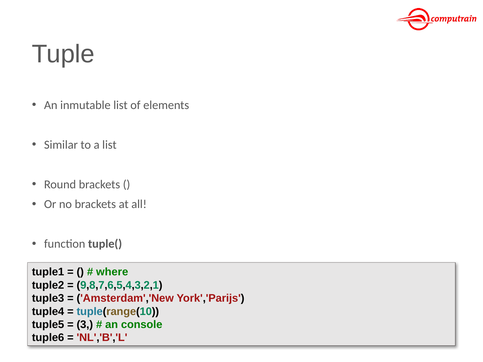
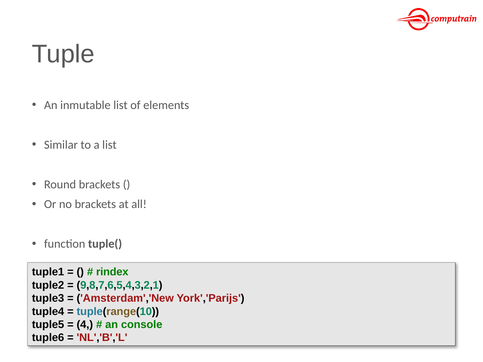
where: where -> rindex (112, 272)
3: 3 -> 4 (85, 325)
